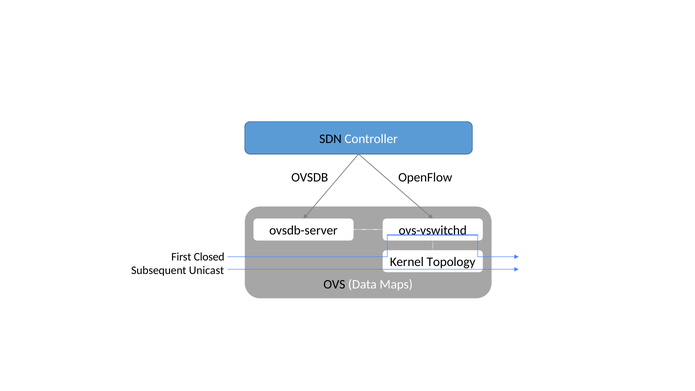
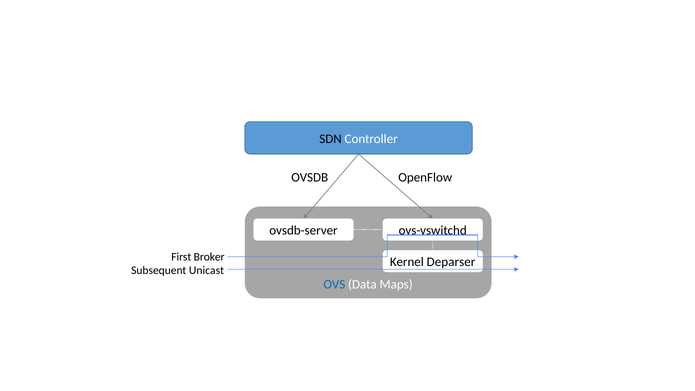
Closed: Closed -> Broker (209, 257)
Topology: Topology -> Deparser (451, 262)
OVS colour: black -> blue (334, 284)
